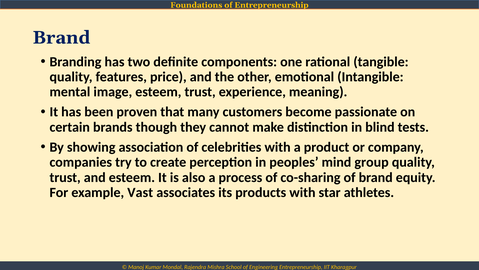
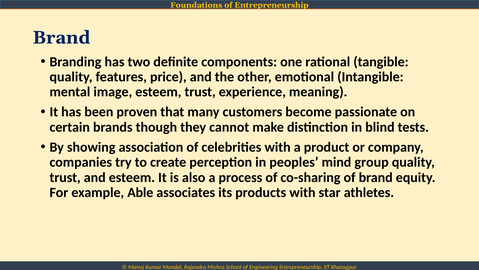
Vast: Vast -> Able (140, 192)
